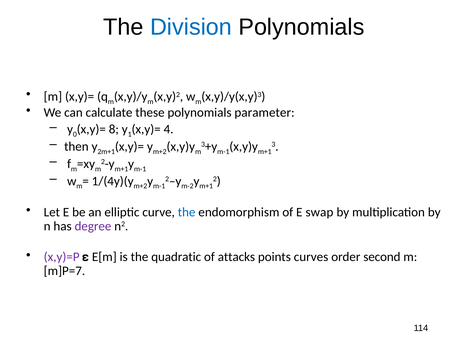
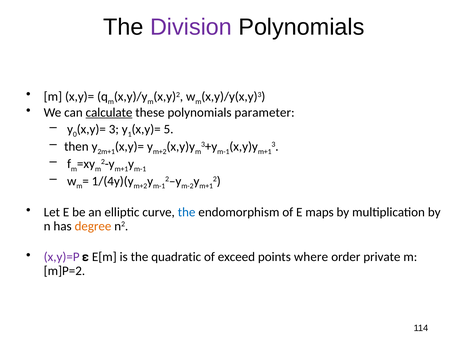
Division colour: blue -> purple (191, 27)
calculate underline: none -> present (109, 112)
x,y)= 8: 8 -> 3 (114, 129)
4: 4 -> 5 (169, 129)
swap: swap -> maps (320, 212)
degree colour: purple -> orange (93, 226)
attacks: attacks -> exceed (236, 257)
curves: curves -> where (311, 257)
second: second -> private (382, 257)
m]P=7: m]P=7 -> m]P=2 (64, 271)
